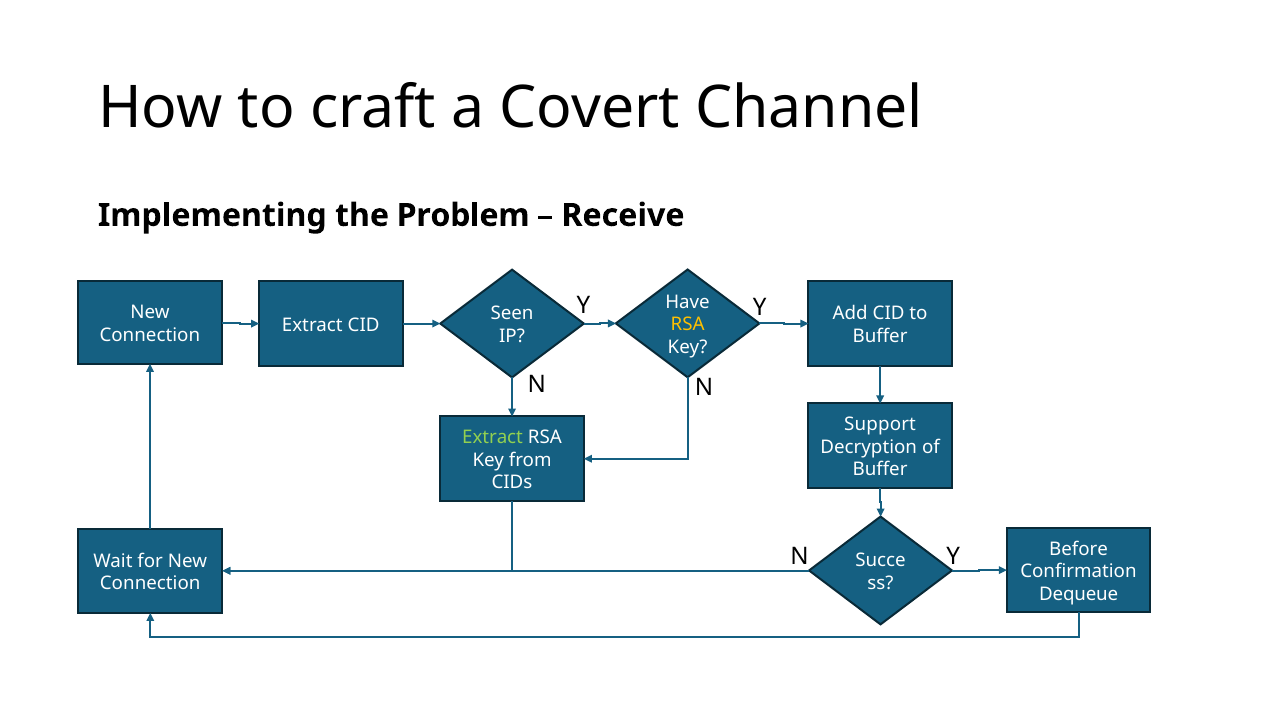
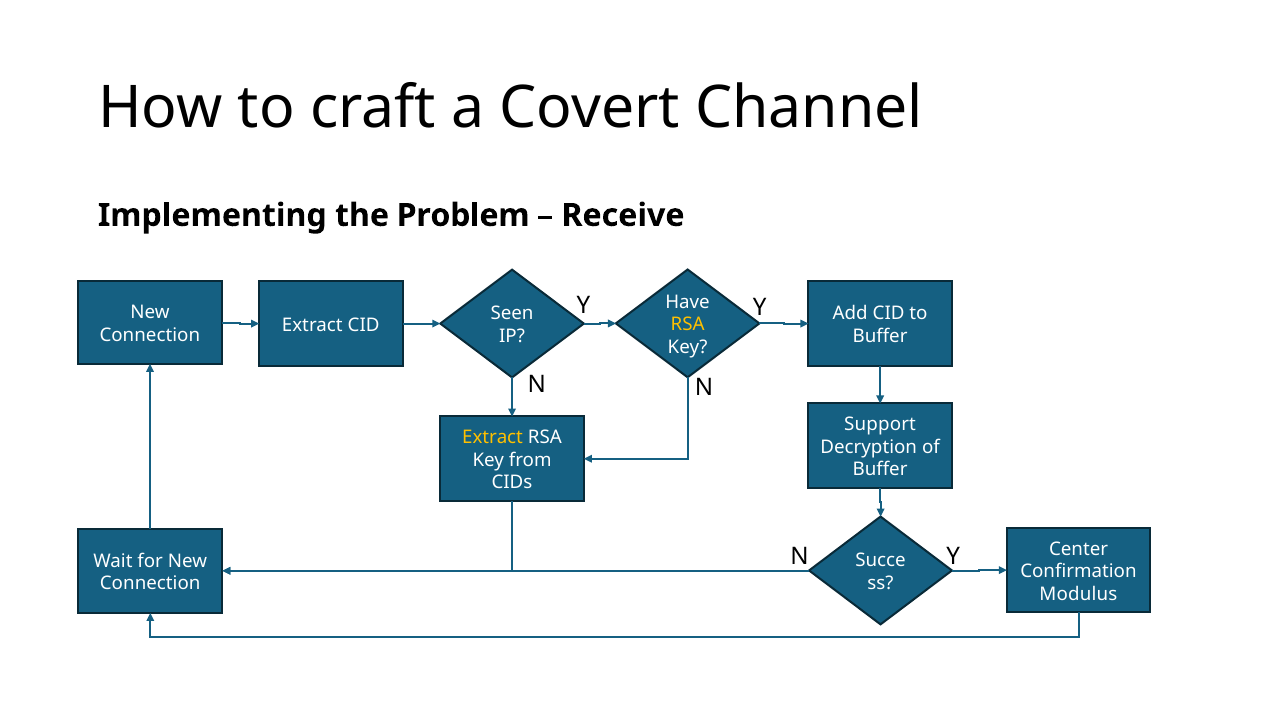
Extract colour: light green -> yellow (493, 437)
Before: Before -> Center (1079, 549)
Dequeue: Dequeue -> Modulus (1078, 594)
